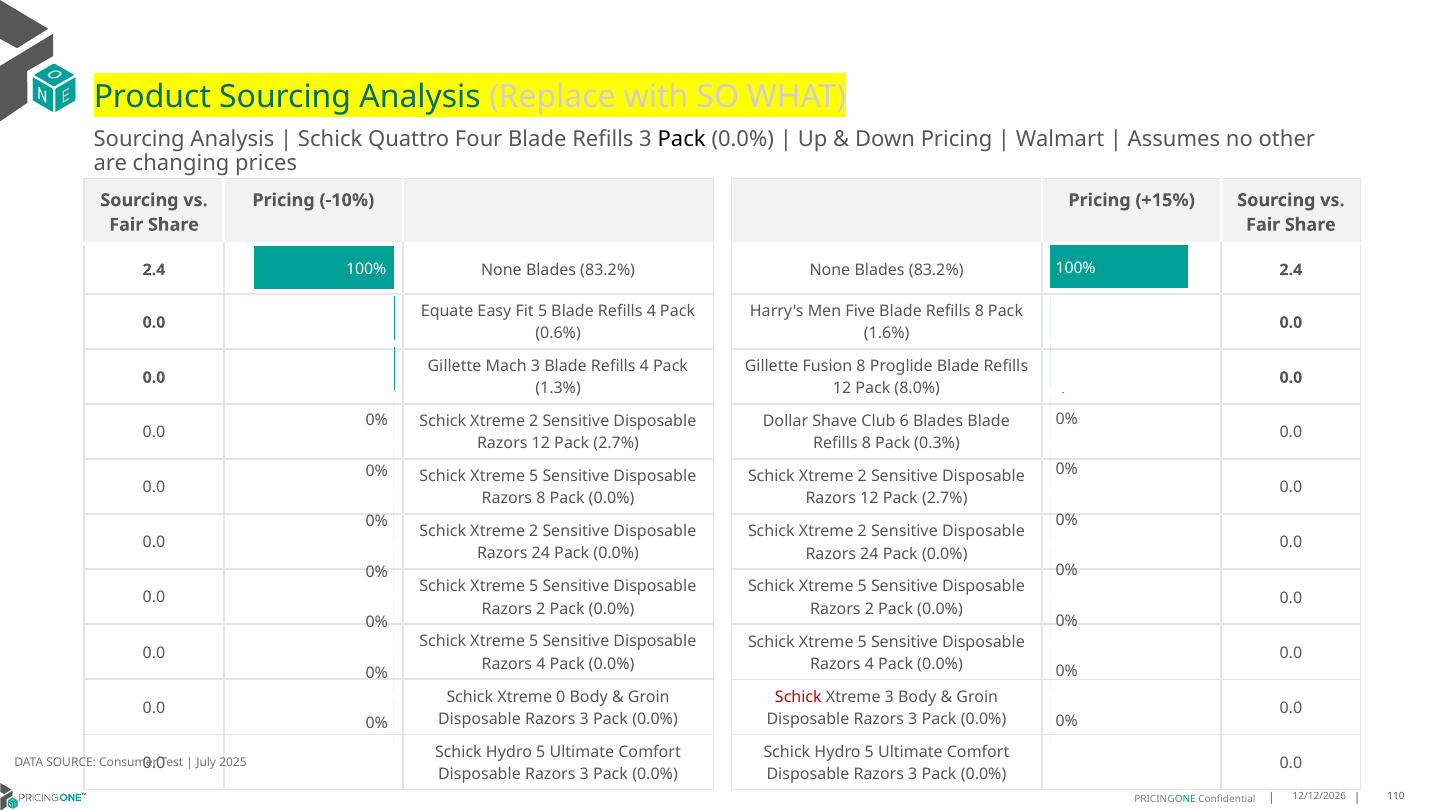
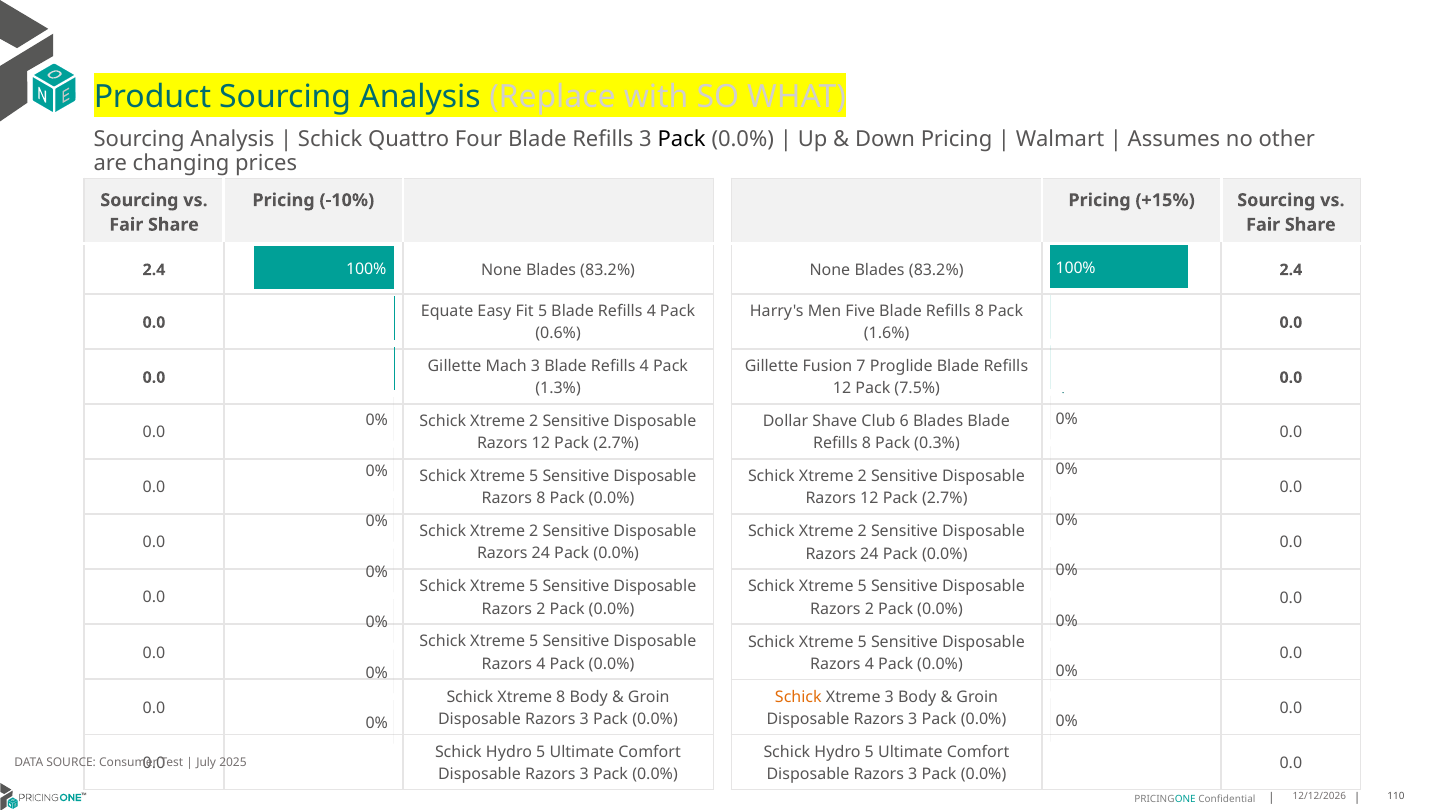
Fusion 8: 8 -> 7 (861, 367)
8.0%: 8.0% -> 7.5% (917, 389)
Xtreme 0: 0 -> 8 (561, 697)
Schick colour: red -> orange (798, 697)
